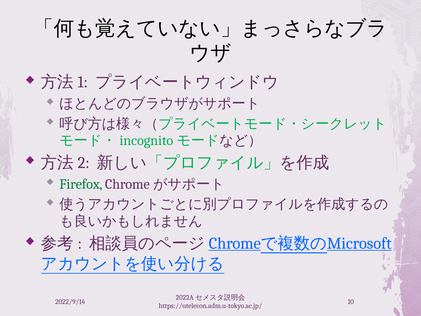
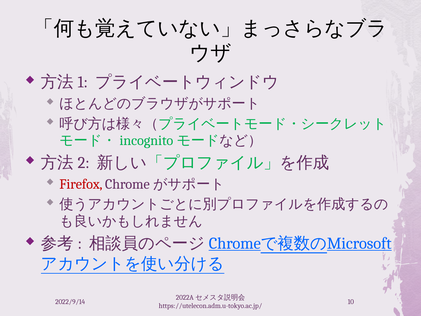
Firefox colour: green -> red (81, 184)
